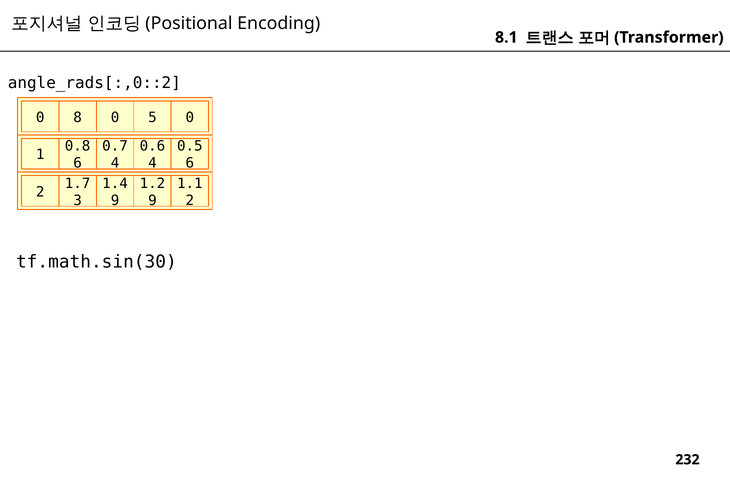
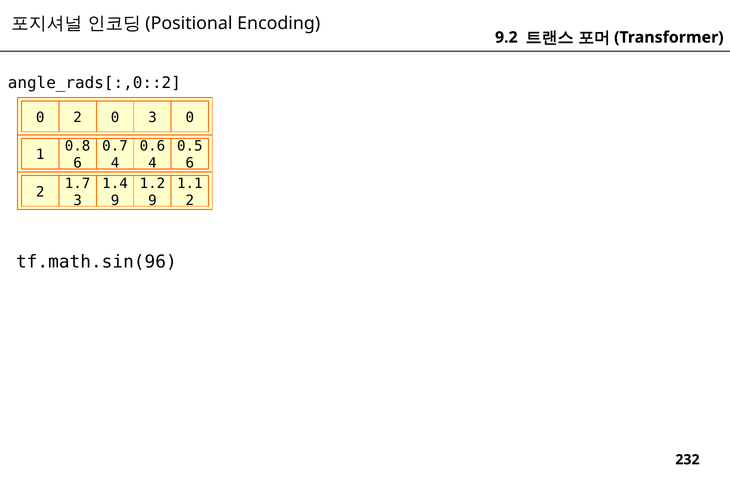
8.1: 8.1 -> 9.2 (506, 37)
0 8: 8 -> 2 (78, 118)
0 5: 5 -> 3 (152, 118)
tf.math.sin(30: tf.math.sin(30 -> tf.math.sin(96 (96, 262)
